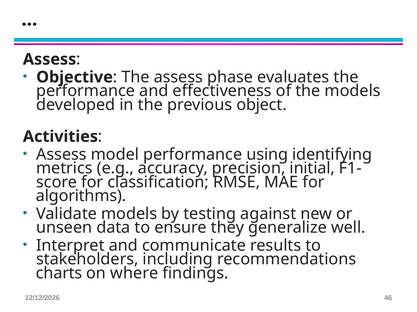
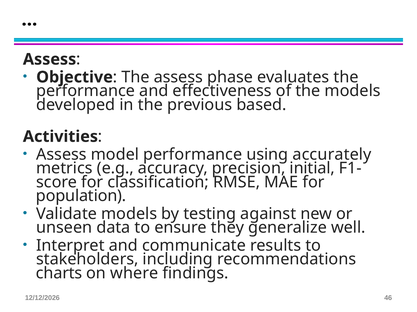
object: object -> based (261, 105)
identifying: identifying -> accurately (332, 155)
algorithms: algorithms -> population (81, 196)
